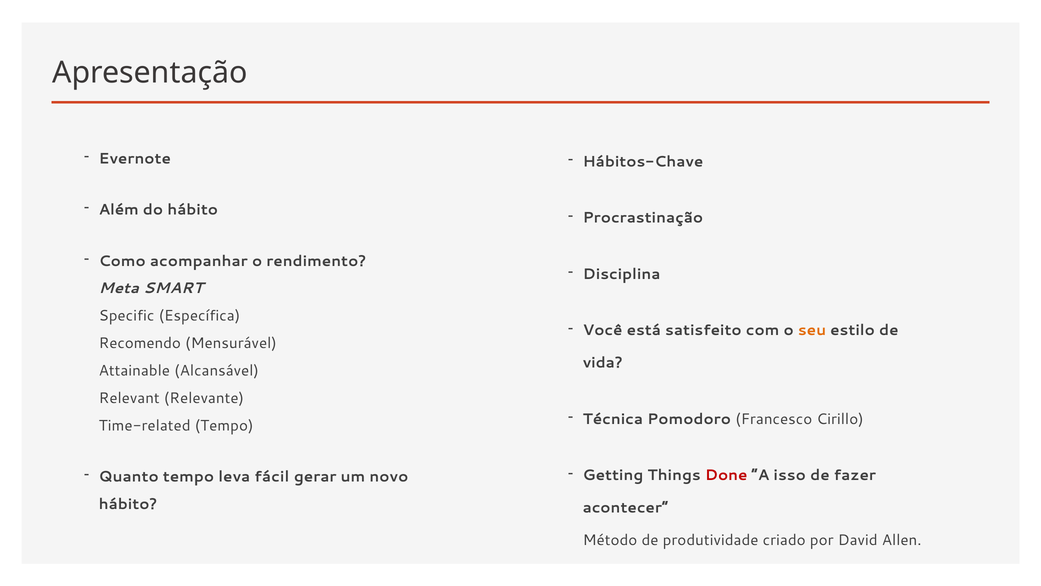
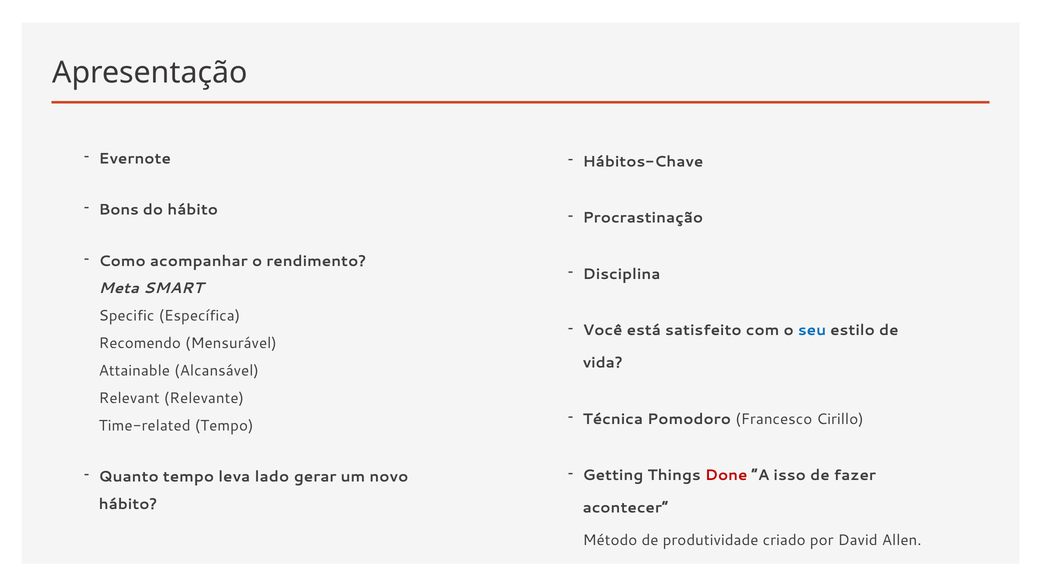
Além: Além -> Bons (119, 210)
seu colour: orange -> blue (812, 330)
fácil: fácil -> lado (272, 476)
